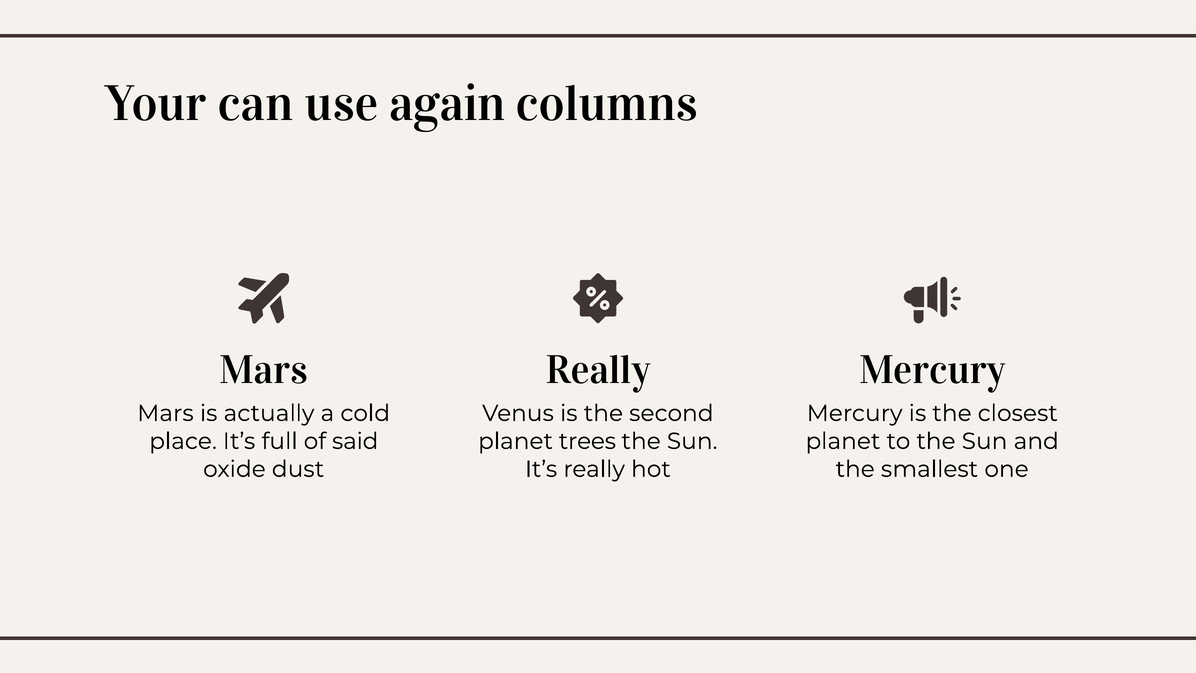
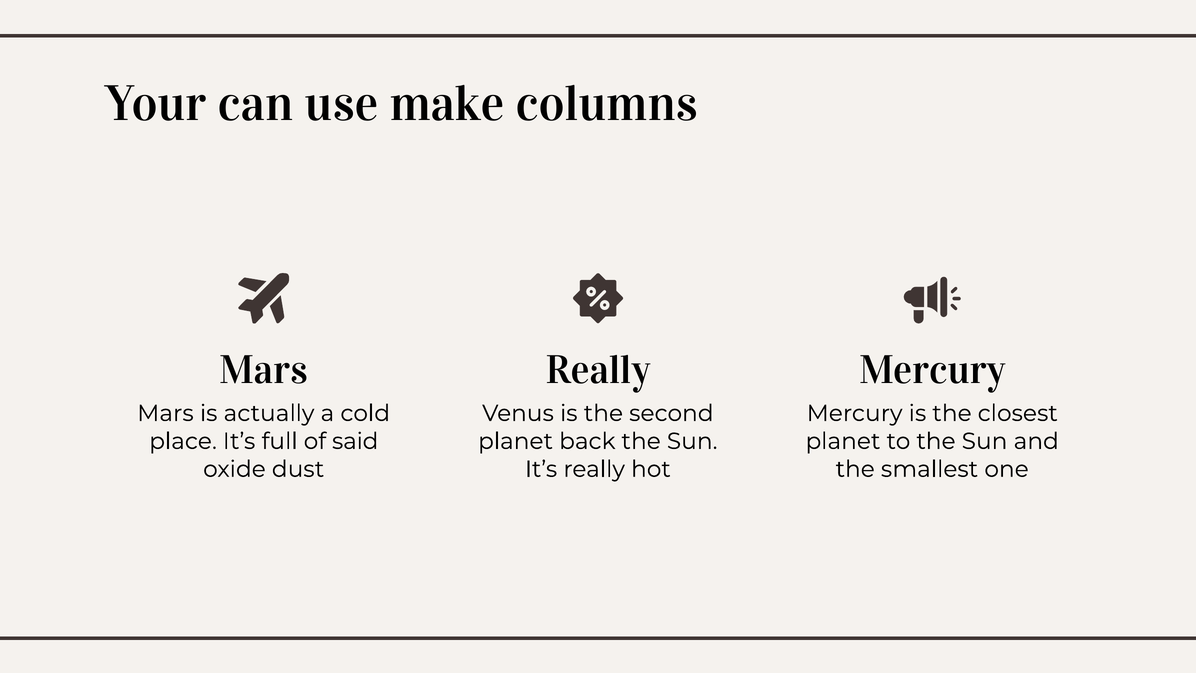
again: again -> make (447, 104)
trees: trees -> back (587, 441)
